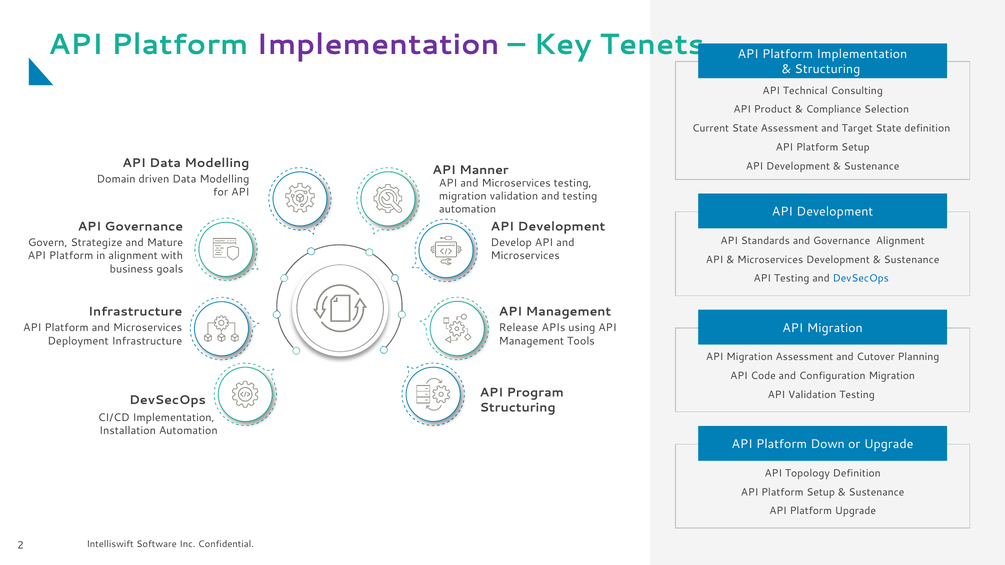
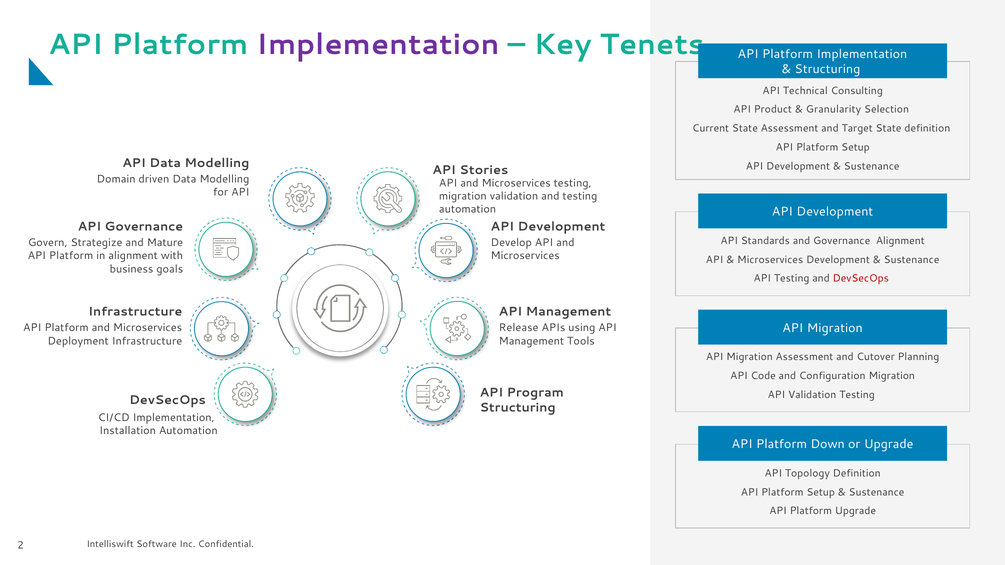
Compliance: Compliance -> Granularity (833, 110)
Manner: Manner -> Stories (484, 170)
DevSecOps colour: blue -> red (861, 279)
